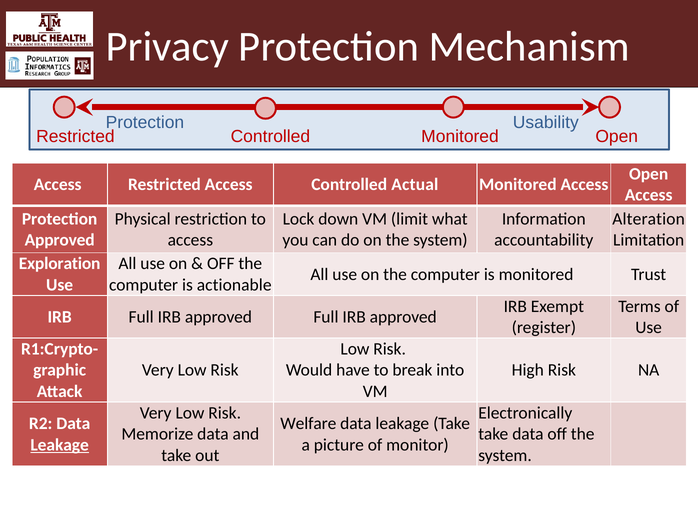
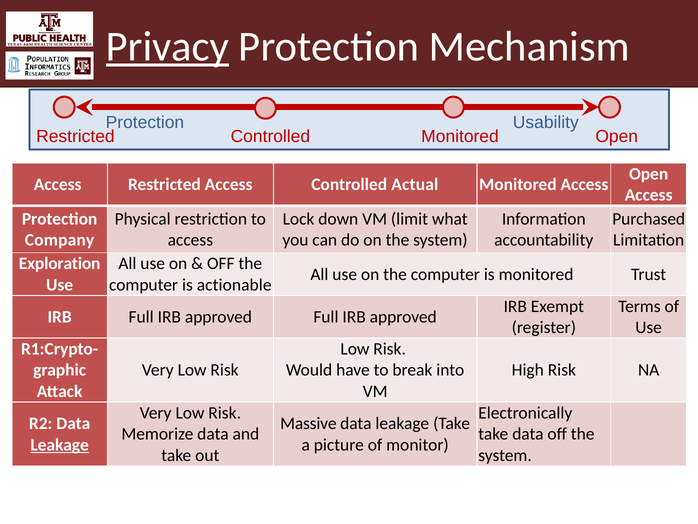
Privacy underline: none -> present (167, 47)
Alteration: Alteration -> Purchased (649, 219)
Approved: Approved -> Company (60, 240)
Welfare: Welfare -> Massive (308, 423)
